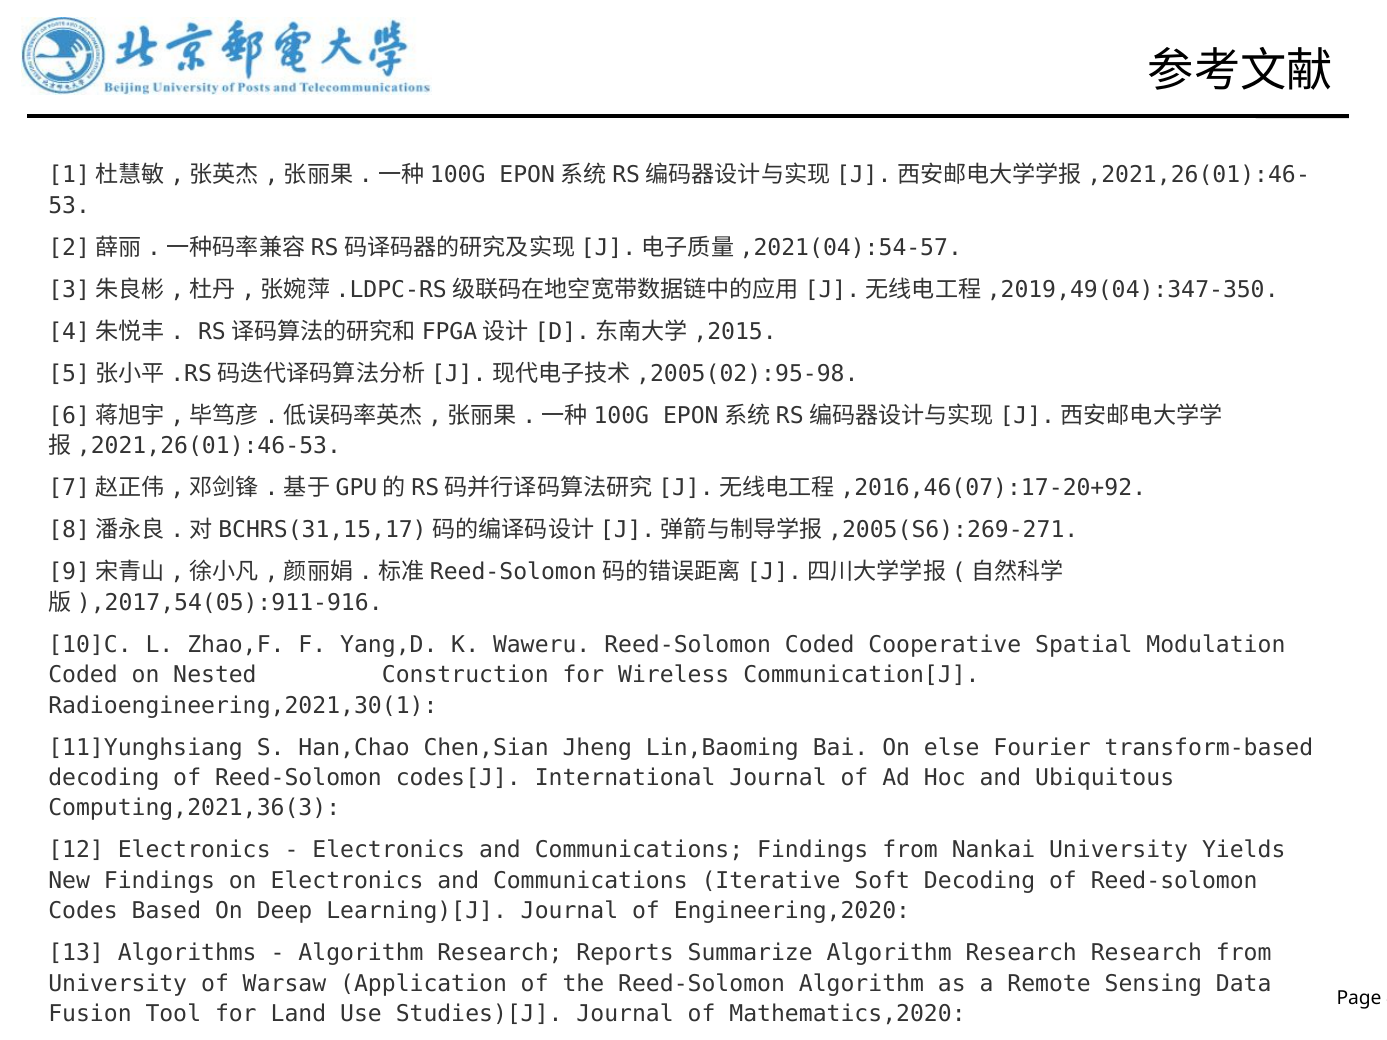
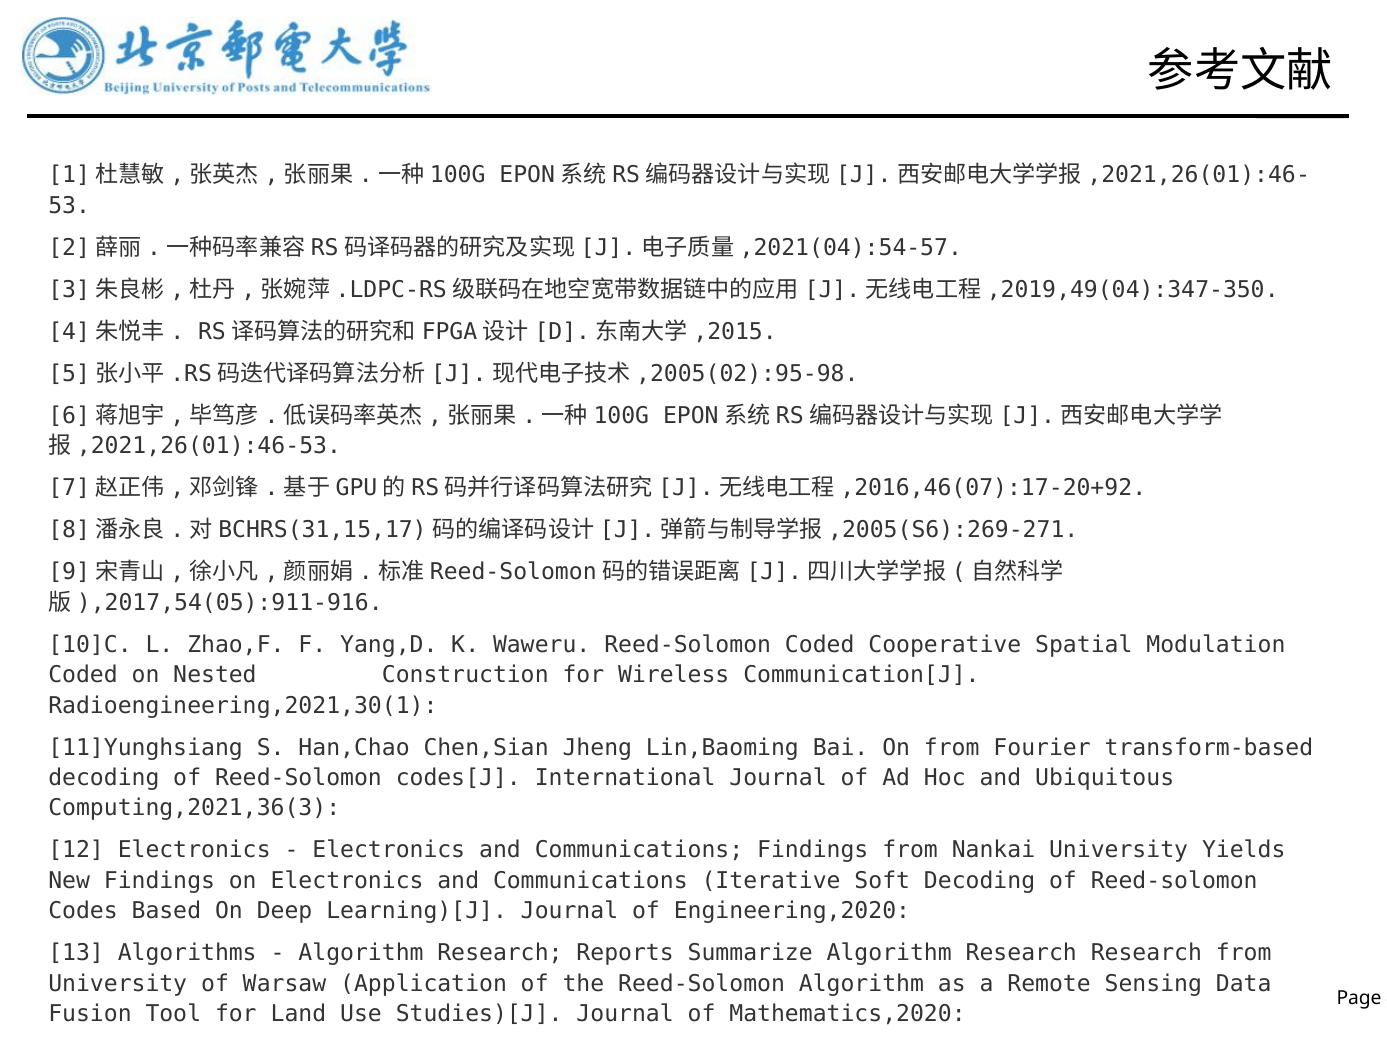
On else: else -> from (952, 748)
